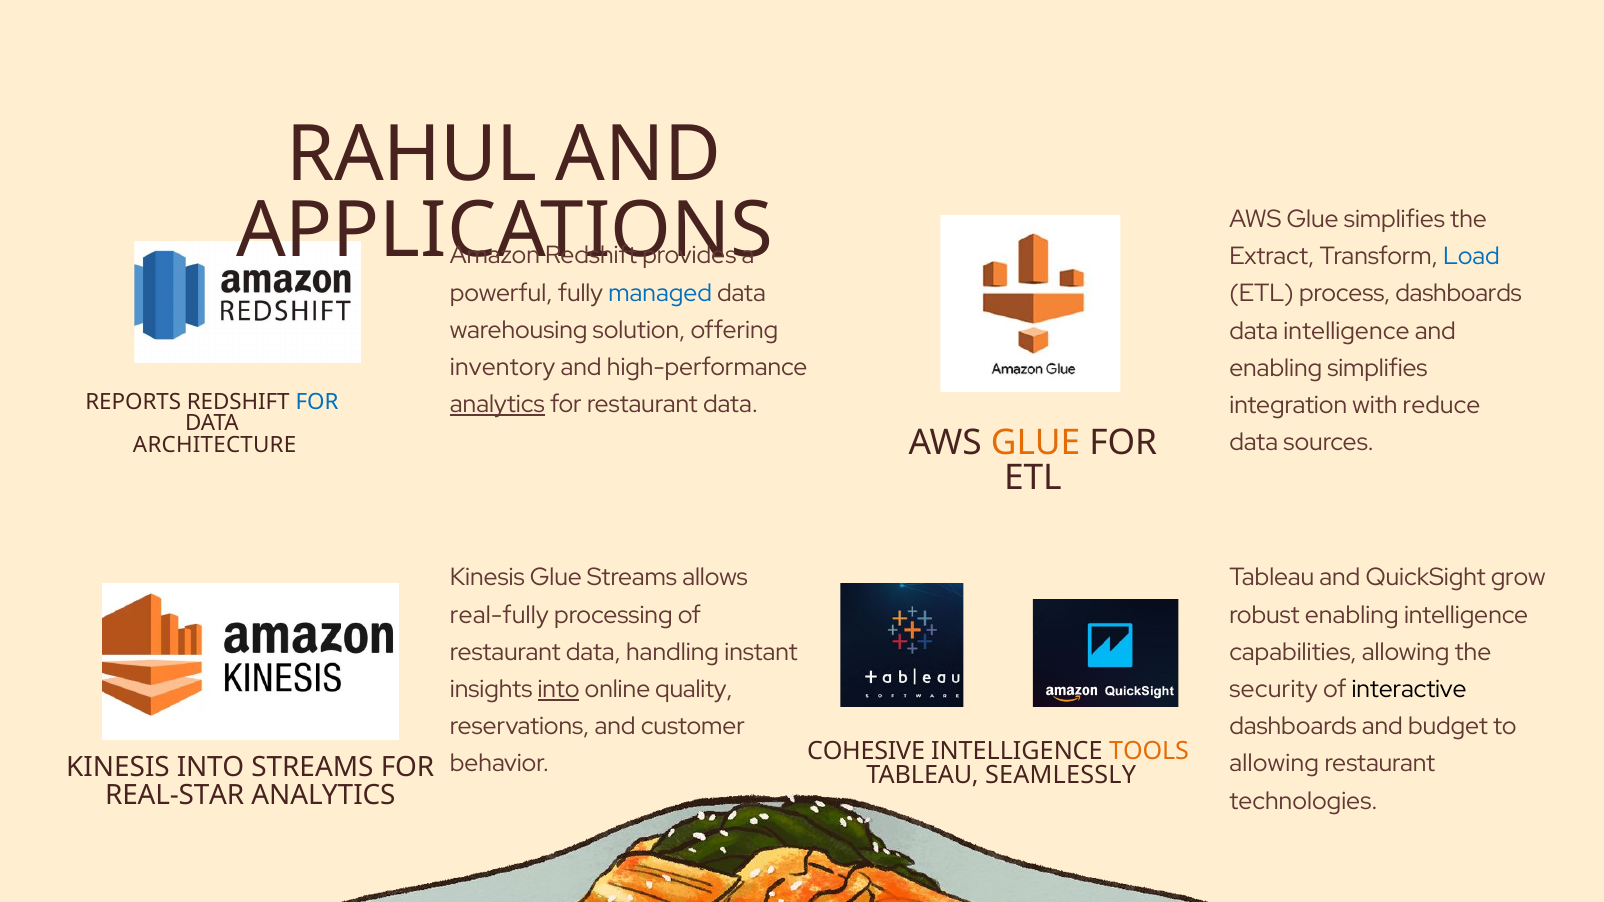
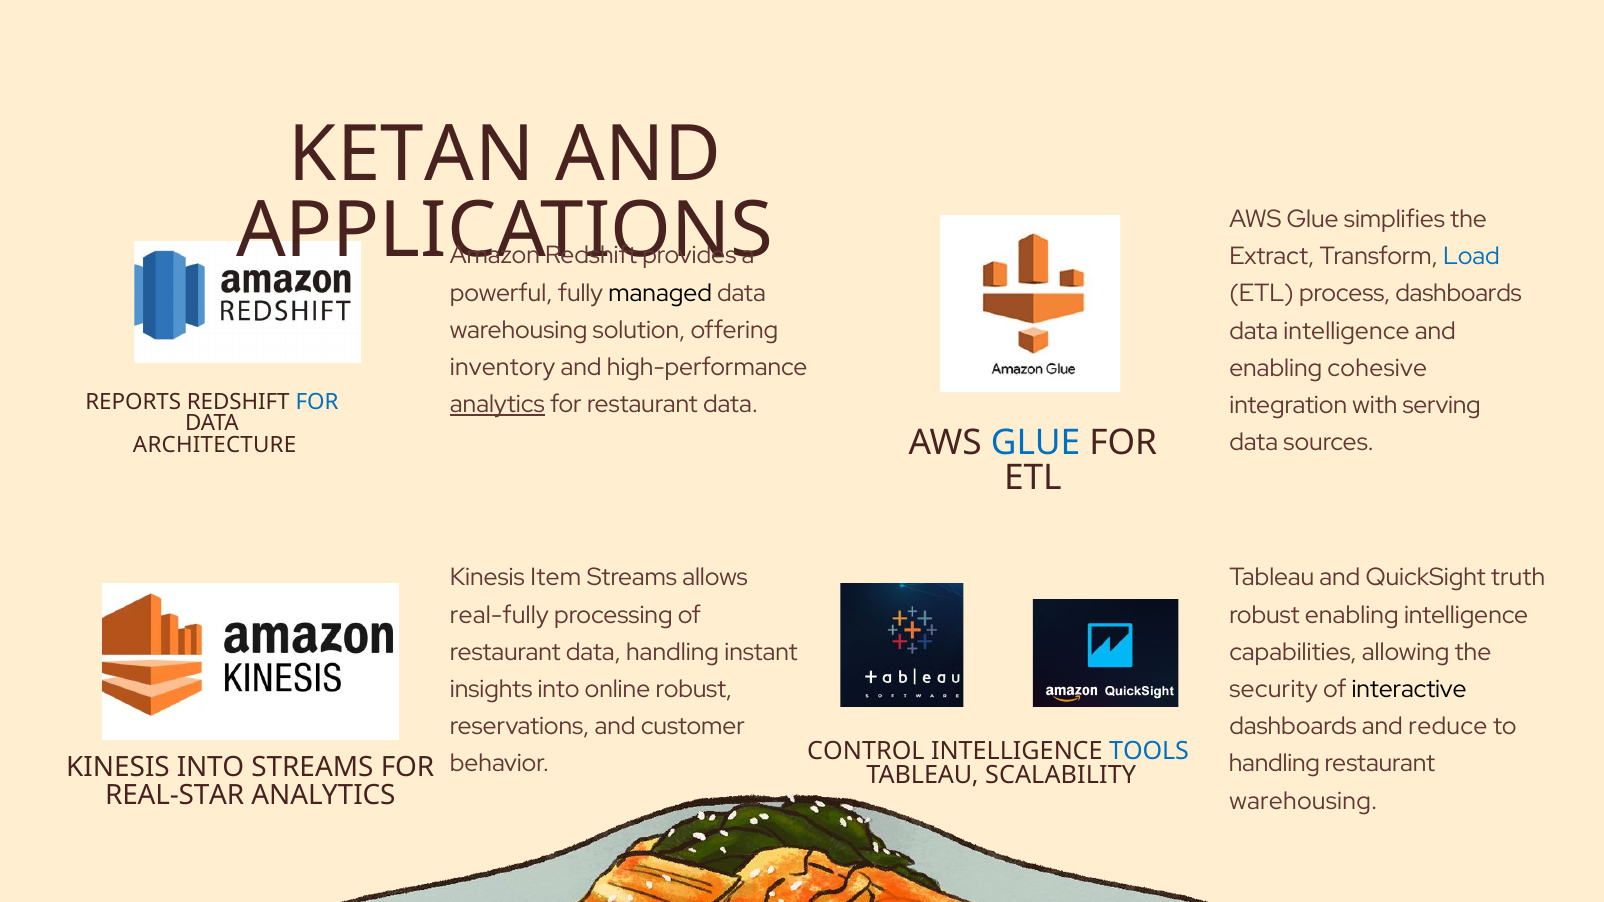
RAHUL: RAHUL -> KETAN (411, 155)
managed colour: blue -> black (660, 293)
enabling simplifies: simplifies -> cohesive (1377, 368)
reduce: reduce -> serving (1442, 405)
GLUE colour: orange -> blue (1036, 443)
Kinesis Glue: Glue -> Item (556, 578)
grow: grow -> truth (1518, 578)
into underline: present -> none (559, 690)
online quality: quality -> robust (694, 690)
budget: budget -> reduce (1448, 727)
COHESIVE: COHESIVE -> CONTROL (866, 751)
TOOLS colour: orange -> blue (1149, 751)
allowing: allowing -> handling (1274, 764)
SEAMLESSLY: SEAMLESSLY -> SCALABILITY (1061, 776)
technologies: technologies -> warehousing (1303, 801)
